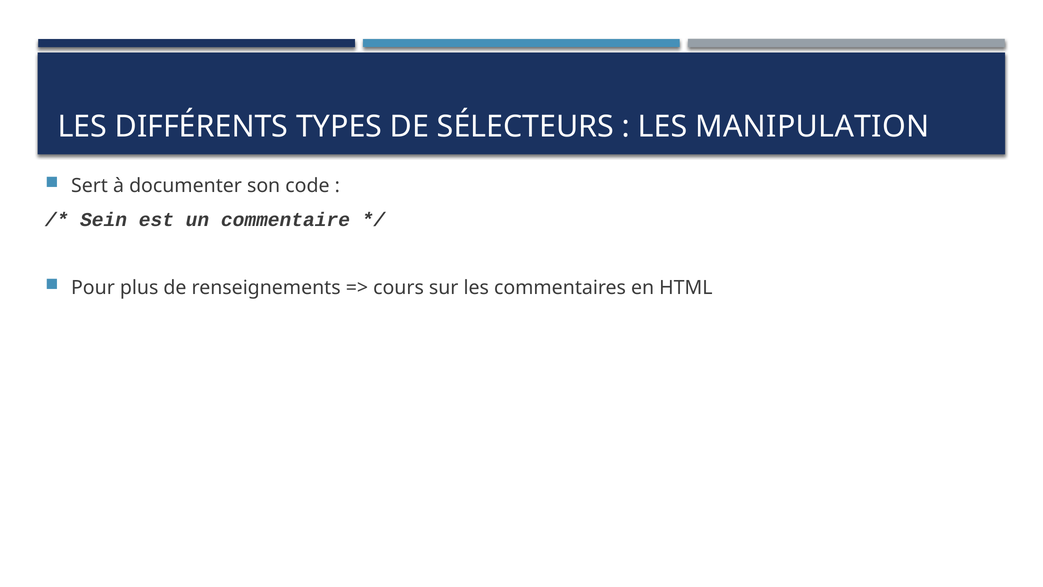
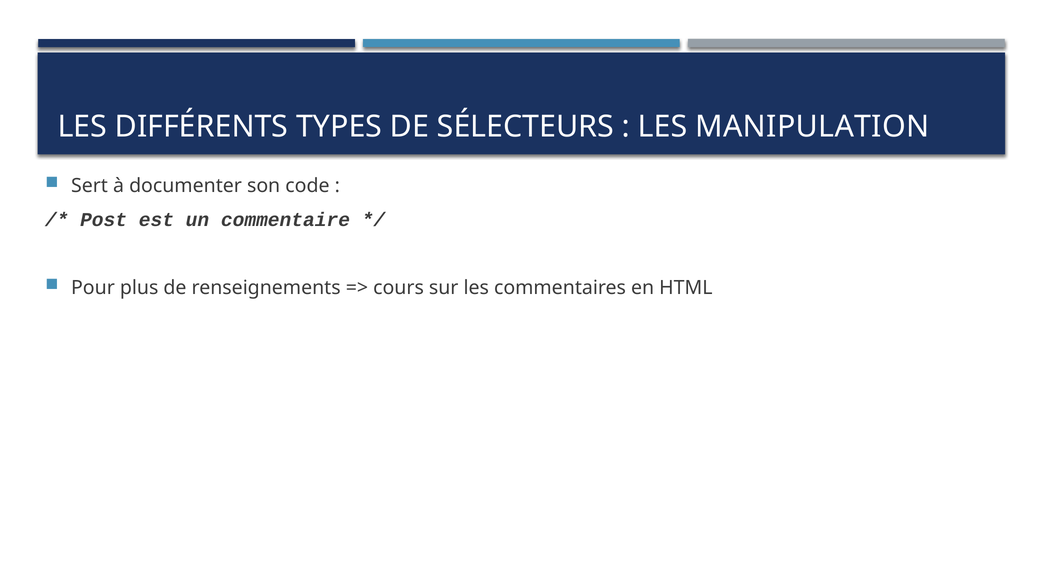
Sein: Sein -> Post (104, 220)
